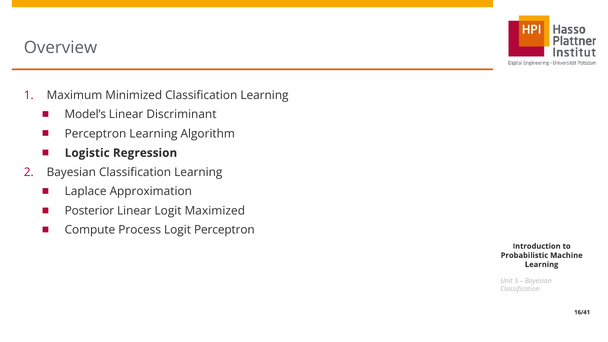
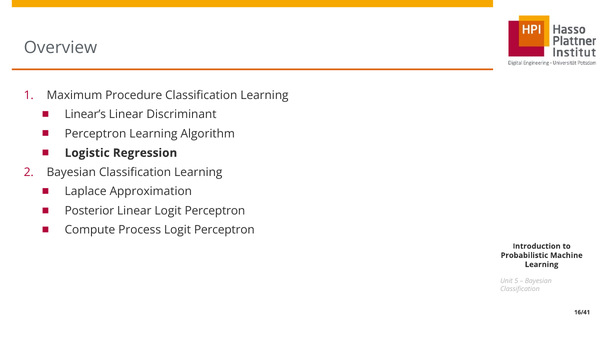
Minimized: Minimized -> Procedure (134, 95)
Model’s: Model’s -> Linear’s (85, 114)
Linear Logit Maximized: Maximized -> Perceptron (215, 211)
